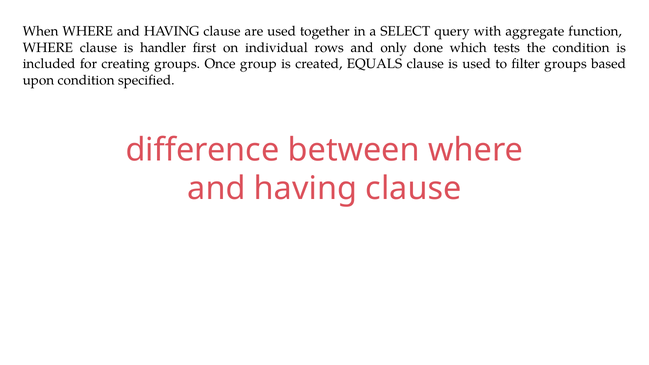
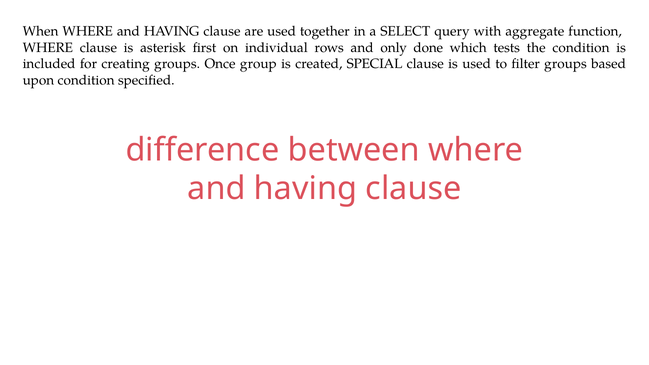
handler: handler -> asterisk (163, 48)
EQUALS: EQUALS -> SPECIAL (375, 64)
